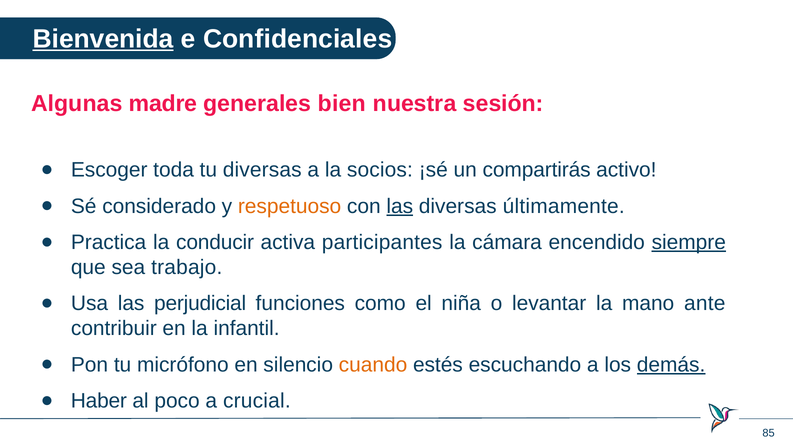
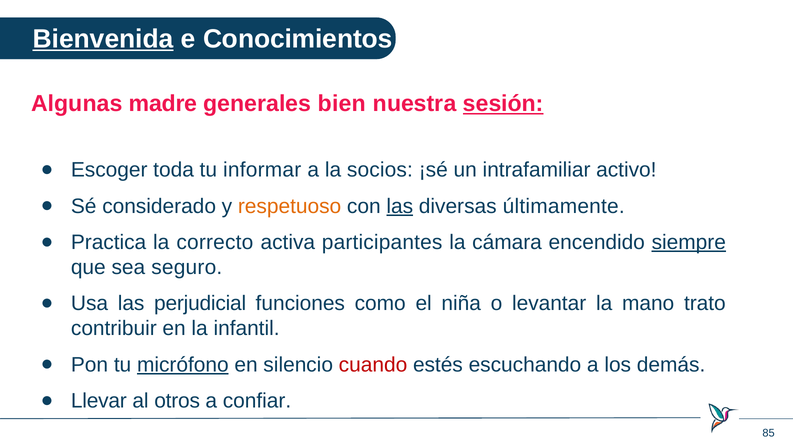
Confidenciales: Confidenciales -> Conocimientos (298, 39)
sesión underline: none -> present (503, 104)
tu diversas: diversas -> informar (262, 170)
compartirás: compartirás -> intrafamiliar (537, 170)
conducir: conducir -> correcto (215, 242)
trabajo: trabajo -> seguro (187, 267)
ante: ante -> trato (705, 304)
micrófono underline: none -> present (183, 365)
cuando colour: orange -> red (373, 365)
demás underline: present -> none (671, 365)
Haber: Haber -> Llevar (99, 401)
poco: poco -> otros (177, 401)
crucial: crucial -> confiar (257, 401)
